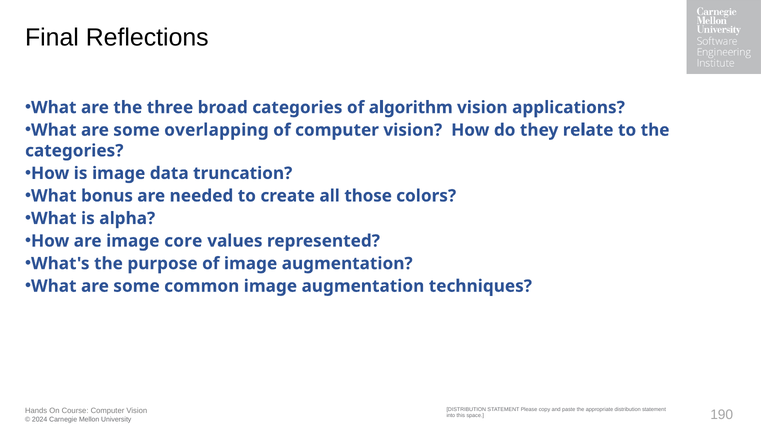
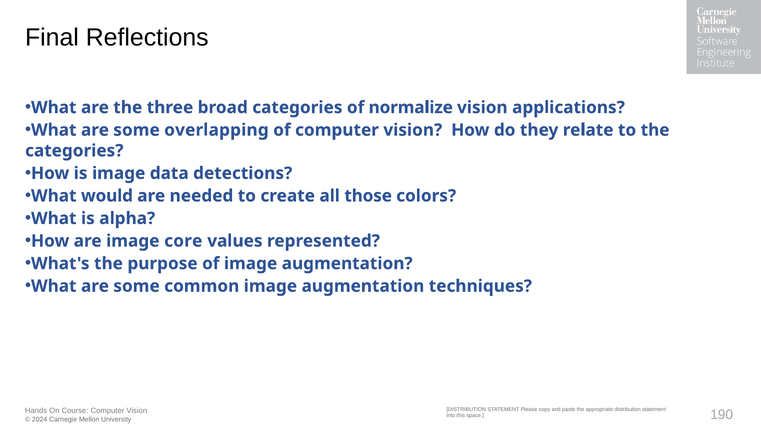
algorithm: algorithm -> normalize (411, 107)
truncation: truncation -> detections (243, 173)
bonus: bonus -> would (107, 196)
